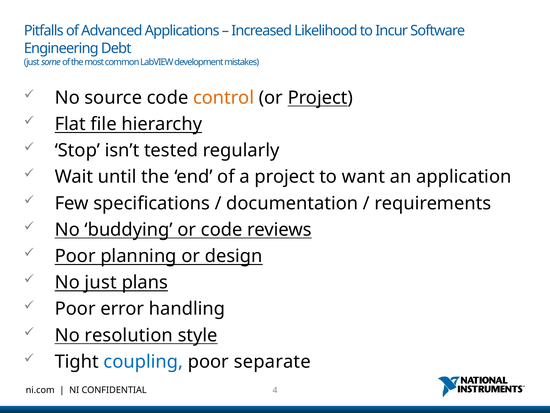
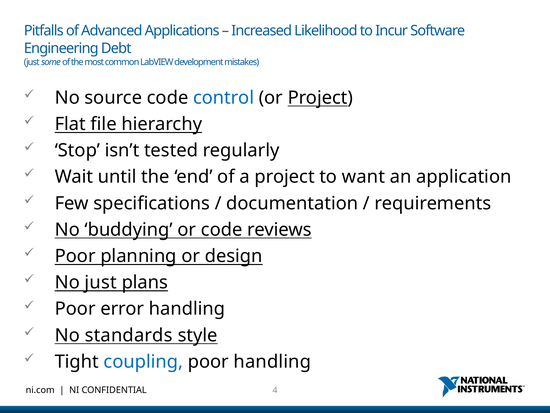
control colour: orange -> blue (224, 98)
resolution: resolution -> standards (129, 335)
poor separate: separate -> handling (272, 361)
